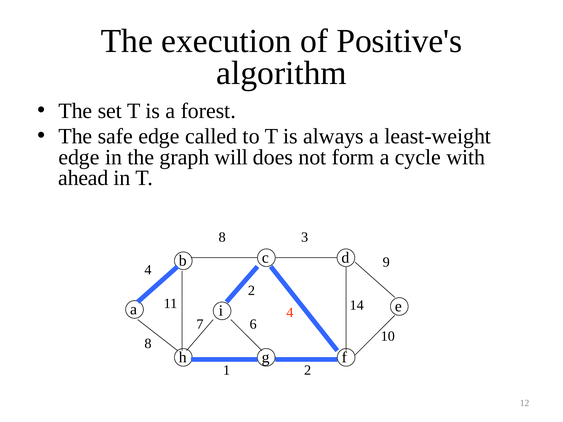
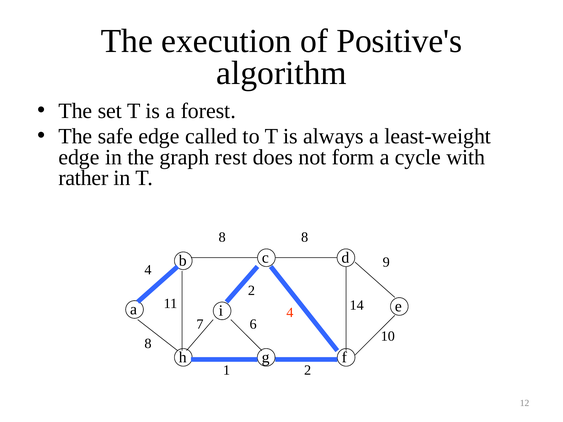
will: will -> rest (231, 157)
ahead: ahead -> rather (83, 178)
8 3: 3 -> 8 (305, 237)
